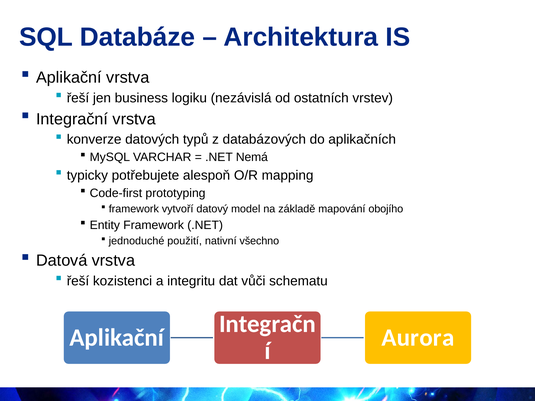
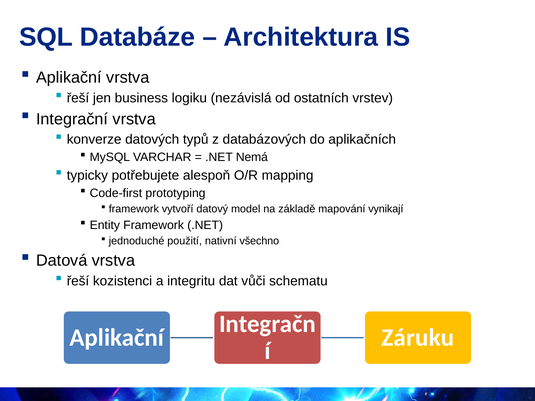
obojího: obojího -> vynikají (386, 209)
Aurora: Aurora -> Záruku (418, 338)
